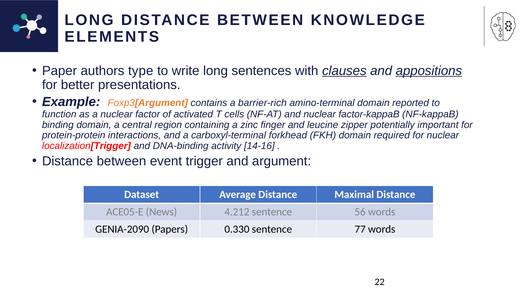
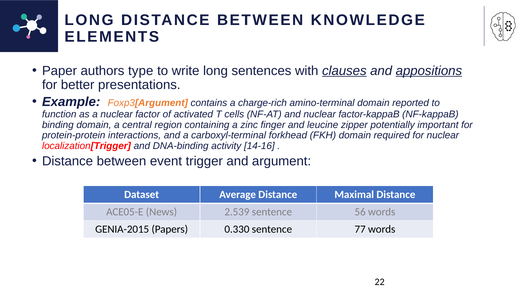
barrier-rich: barrier-rich -> charge-rich (263, 103)
4.212: 4.212 -> 2.539 (237, 212)
GENIA-2090: GENIA-2090 -> GENIA-2015 (122, 230)
